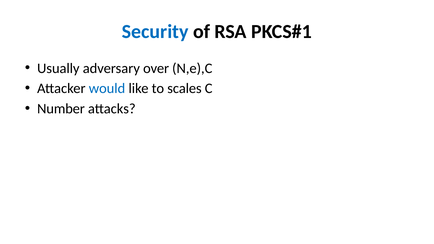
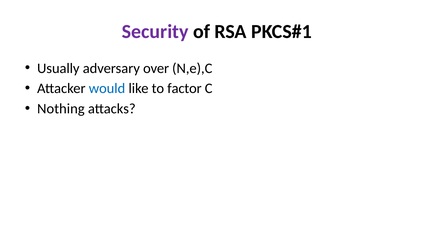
Security colour: blue -> purple (155, 32)
scales: scales -> factor (184, 89)
Number: Number -> Nothing (61, 109)
